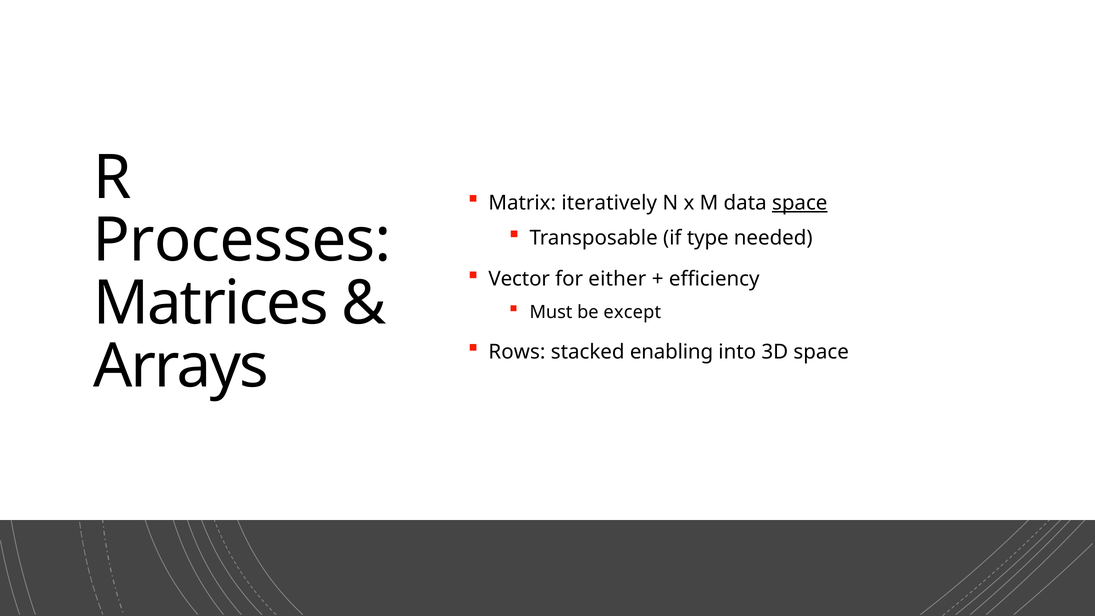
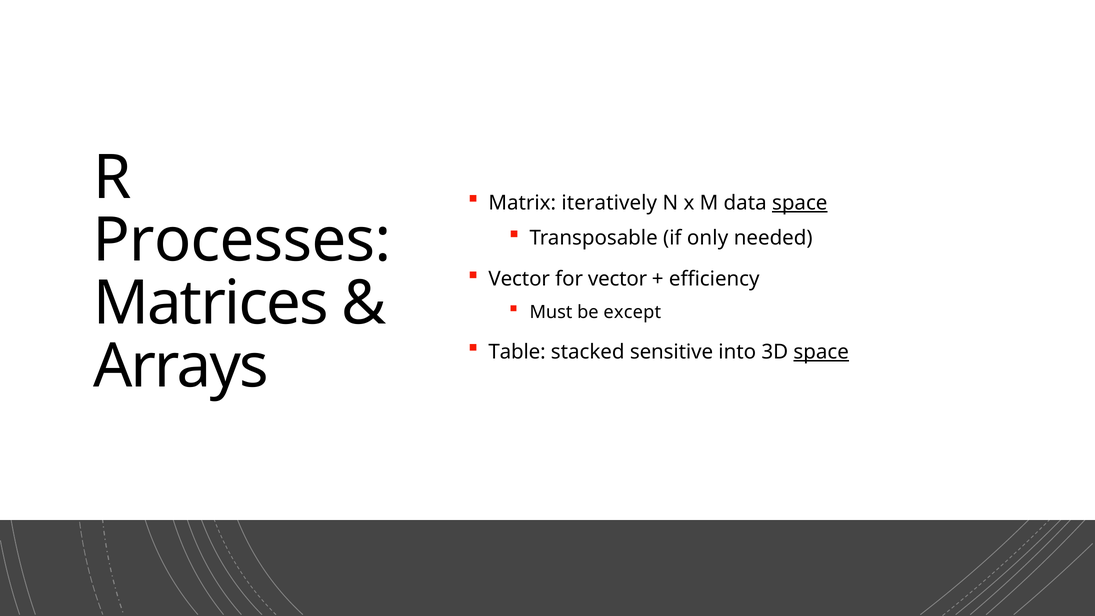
type: type -> only (708, 238)
for either: either -> vector (618, 279)
Rows: Rows -> Table (517, 352)
enabling: enabling -> sensitive (671, 352)
space underline: none -> present (821, 352)
